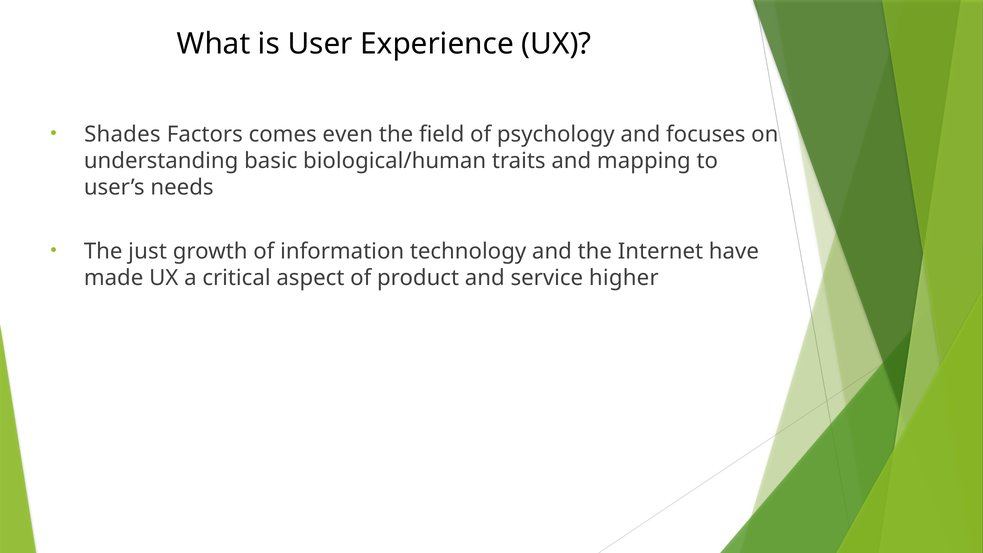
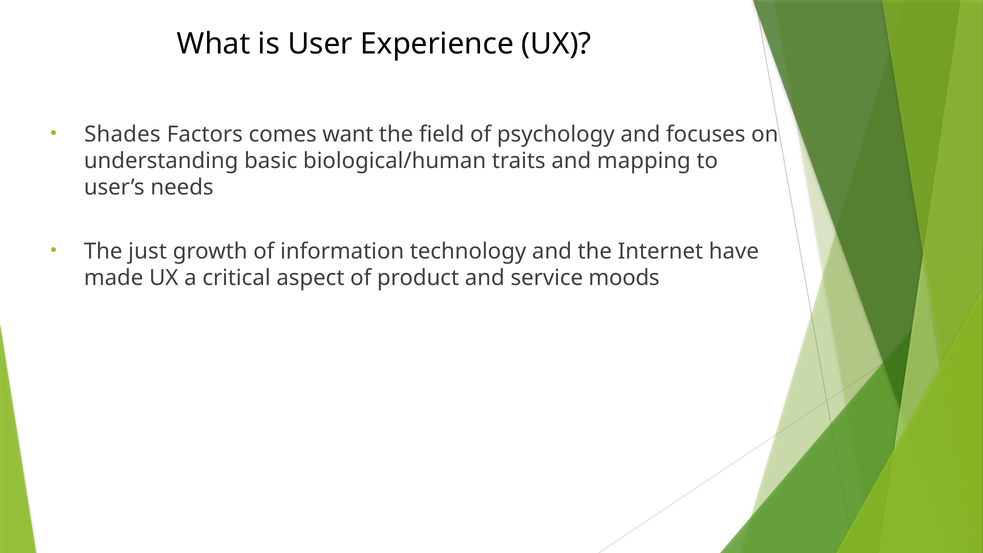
even: even -> want (348, 134)
higher: higher -> moods (624, 278)
